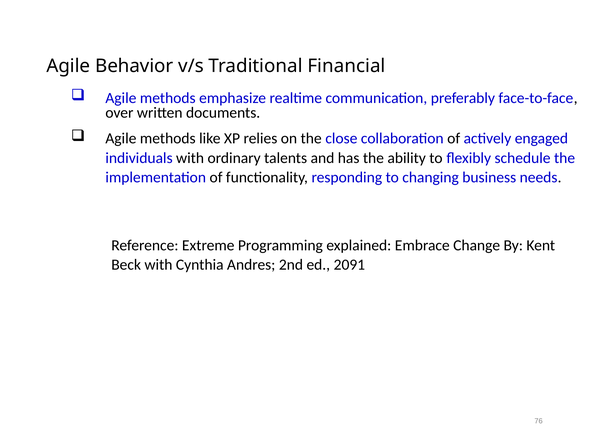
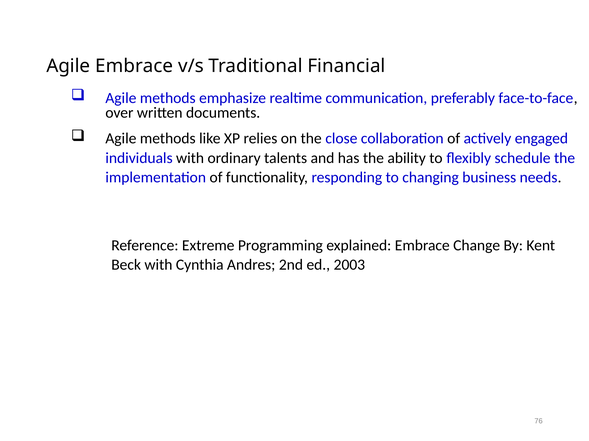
Agile Behavior: Behavior -> Embrace (134, 66)
2091: 2091 -> 2003 (349, 265)
